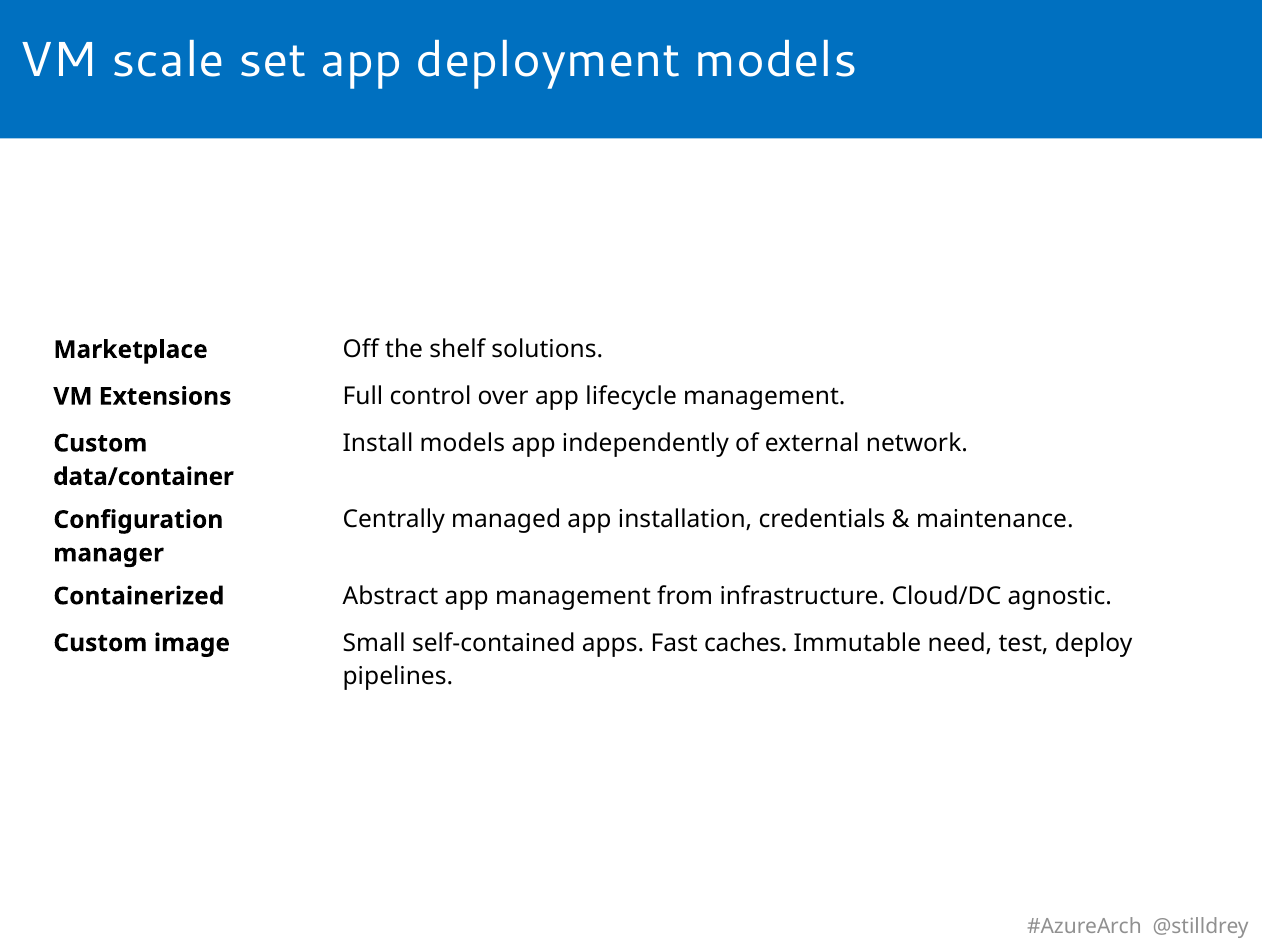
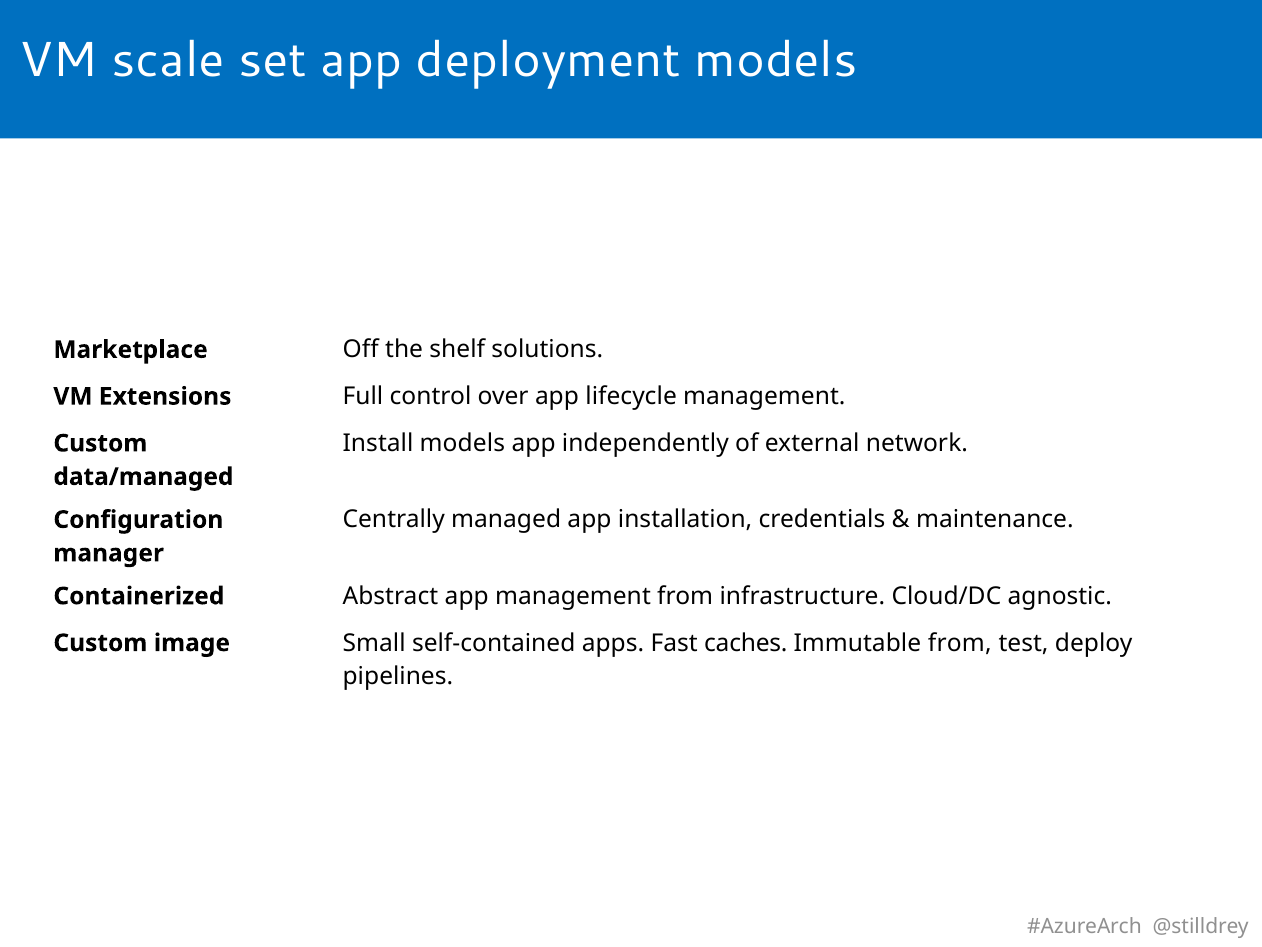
data/container: data/container -> data/managed (143, 477)
Immutable need: need -> from (960, 643)
